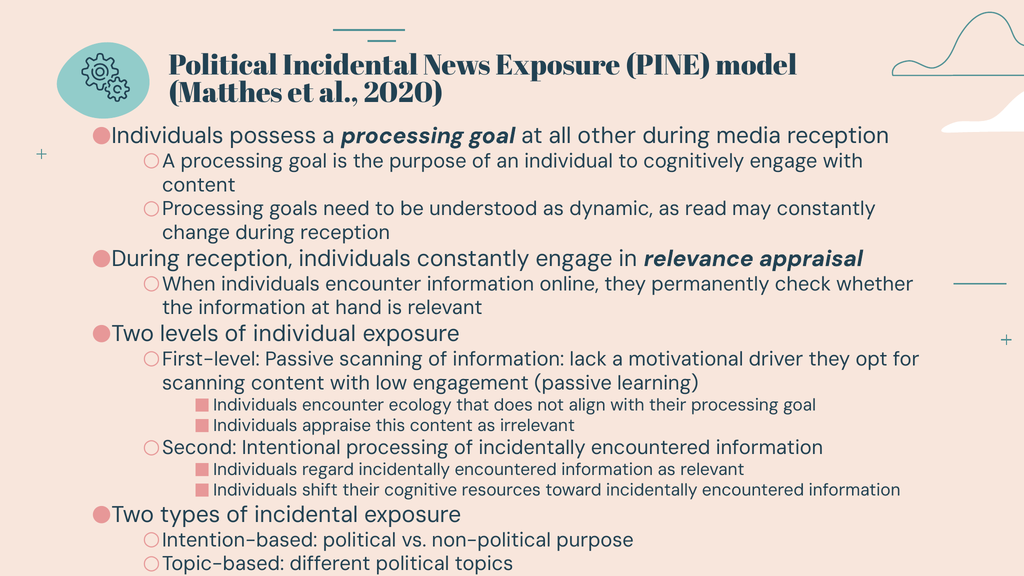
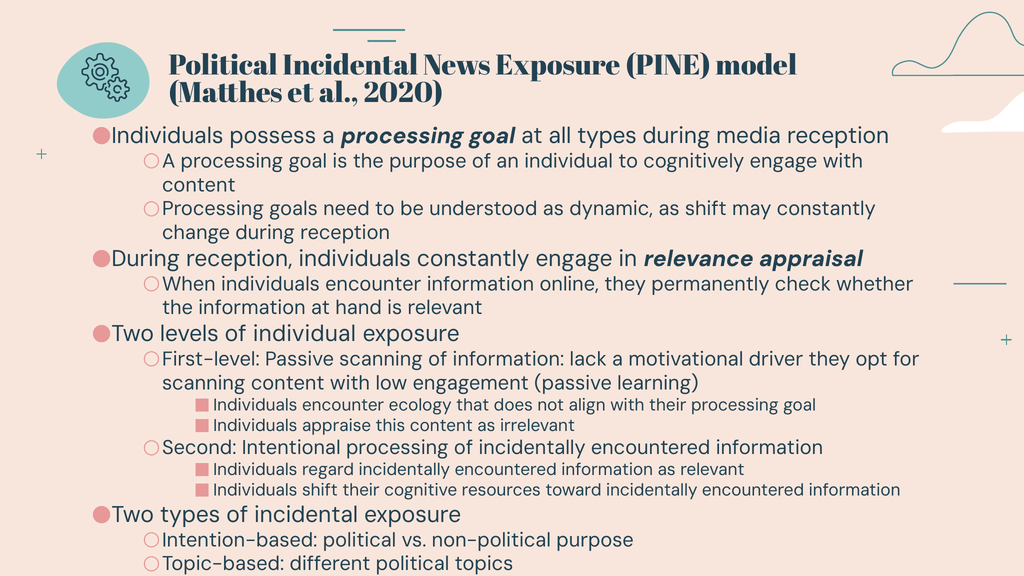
all other: other -> types (607, 136)
as read: read -> shift (706, 209)
